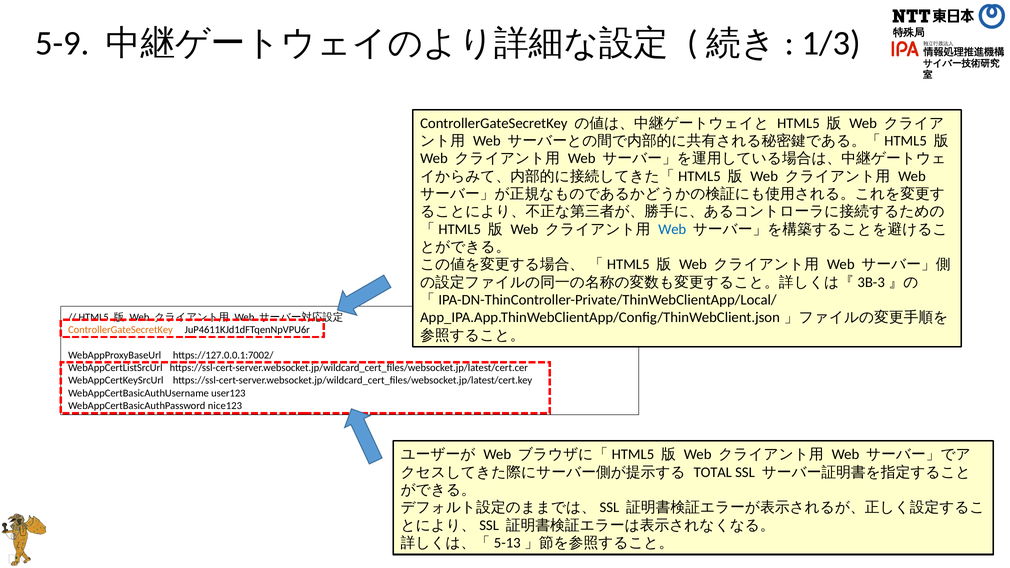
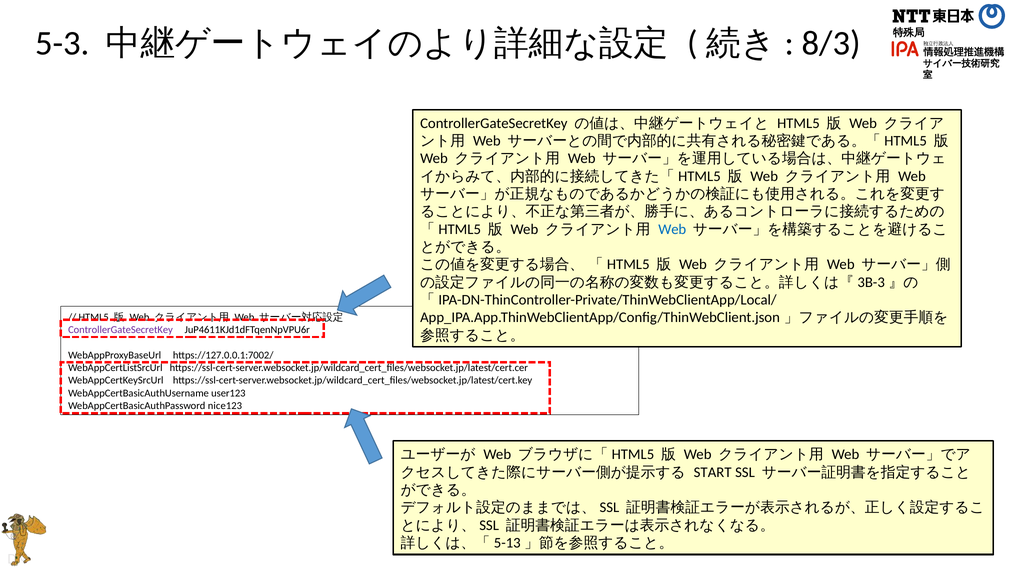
5-9: 5-9 -> 5-3 (62, 43)
1/3: 1/3 -> 8/3 (831, 43)
ControllerGateSecretKey colour: orange -> purple (120, 330)
TOTAL: TOTAL -> START (713, 472)
